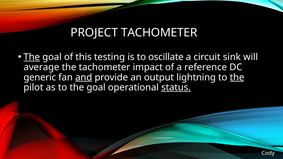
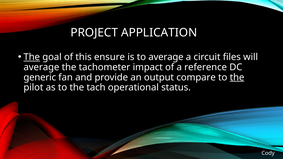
PROJECT TACHOMETER: TACHOMETER -> APPLICATION (159, 33)
testing: testing -> ensure (110, 57)
to oscillate: oscillate -> average (166, 57)
sink: sink -> files (232, 57)
and underline: present -> none (84, 77)
lightning: lightning -> compare (196, 77)
to the goal: goal -> tach (96, 88)
status underline: present -> none (176, 88)
